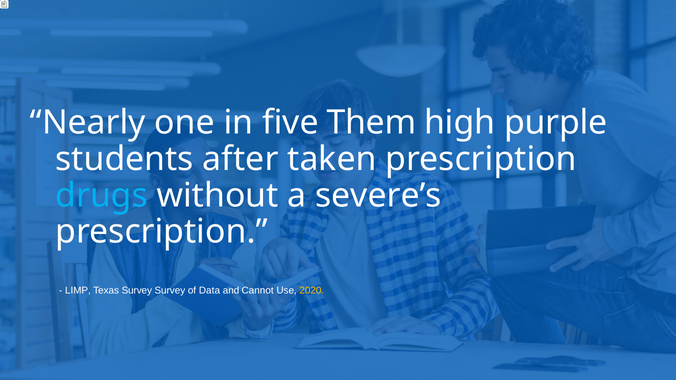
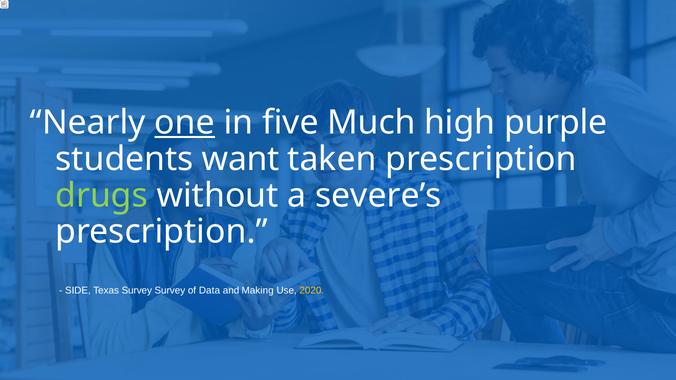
one underline: none -> present (185, 123)
Them: Them -> Much (371, 123)
after: after -> want (241, 159)
drugs colour: light blue -> light green (102, 196)
LIMP: LIMP -> SIDE (78, 291)
Cannot: Cannot -> Making (258, 291)
